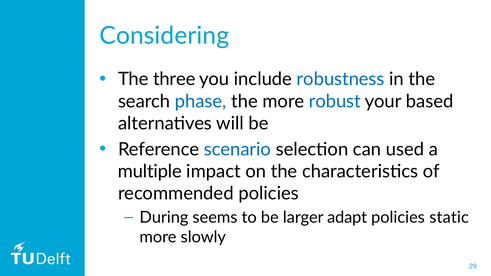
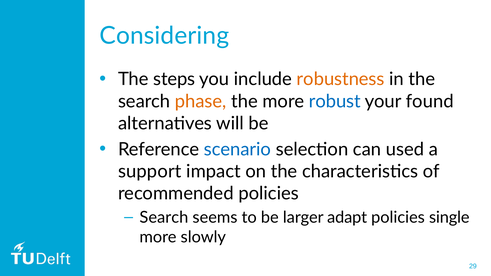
three: three -> steps (174, 79)
robustness colour: blue -> orange (341, 79)
phase colour: blue -> orange (201, 101)
based: based -> found (430, 101)
multiple: multiple -> support (150, 172)
During: During -> Search (164, 218)
static: static -> single (449, 218)
